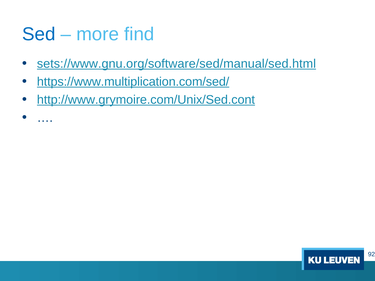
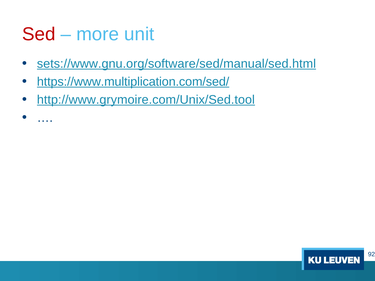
Sed colour: blue -> red (39, 34)
find: find -> unit (139, 34)
http://www.grymoire.com/Unix/Sed.cont: http://www.grymoire.com/Unix/Sed.cont -> http://www.grymoire.com/Unix/Sed.tool (146, 100)
